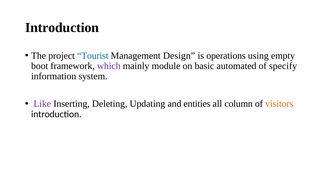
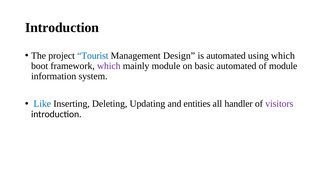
is operations: operations -> automated (226, 55)
using empty: empty -> which (283, 55)
of specify: specify -> module (283, 66)
Like colour: purple -> blue (42, 104)
column: column -> handler (239, 104)
visitors colour: orange -> purple (279, 104)
